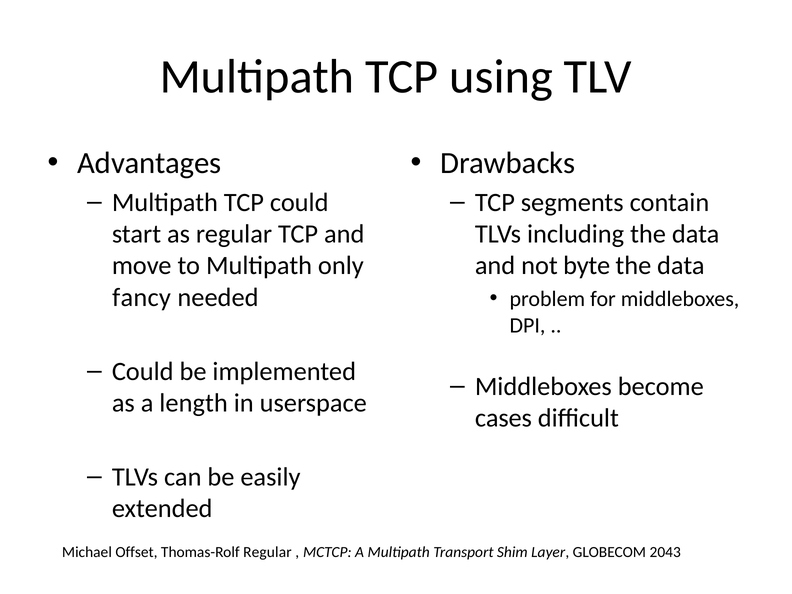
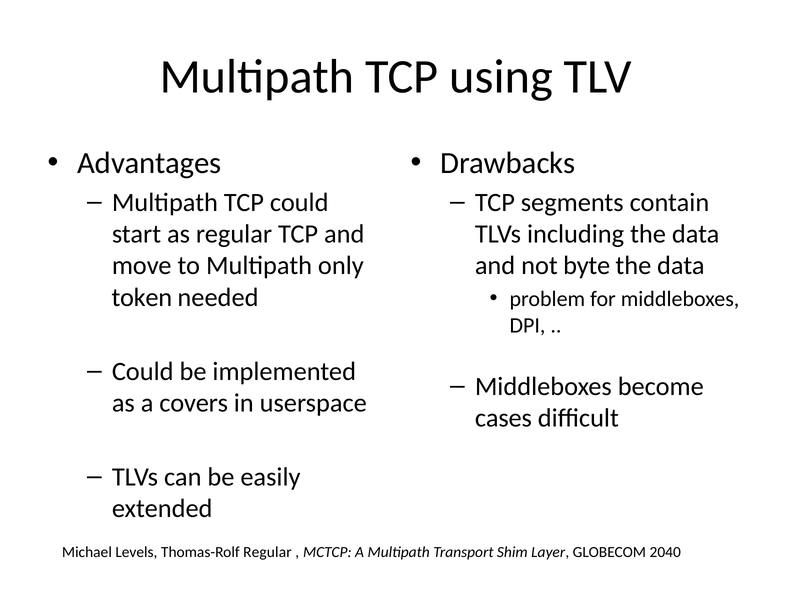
fancy: fancy -> token (142, 297)
length: length -> covers (194, 403)
Offset: Offset -> Levels (136, 552)
2043: 2043 -> 2040 (665, 552)
